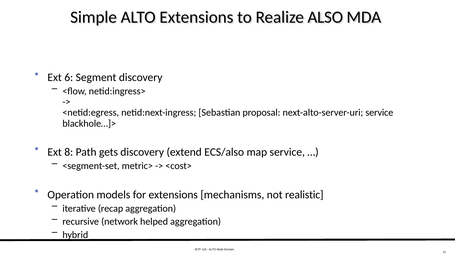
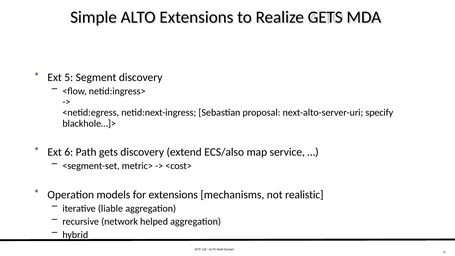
Realize ALSO: ALSO -> GETS (325, 17)
6: 6 -> 5 (69, 77)
next-alto-server-uri service: service -> specify (379, 113)
8: 8 -> 6 (69, 152)
recap: recap -> liable (110, 208)
